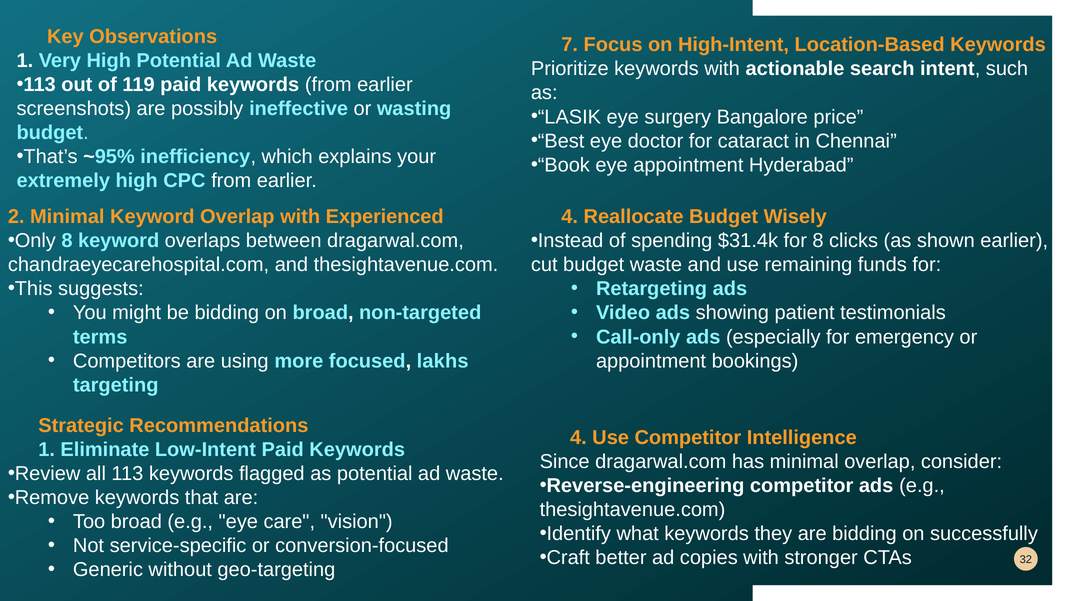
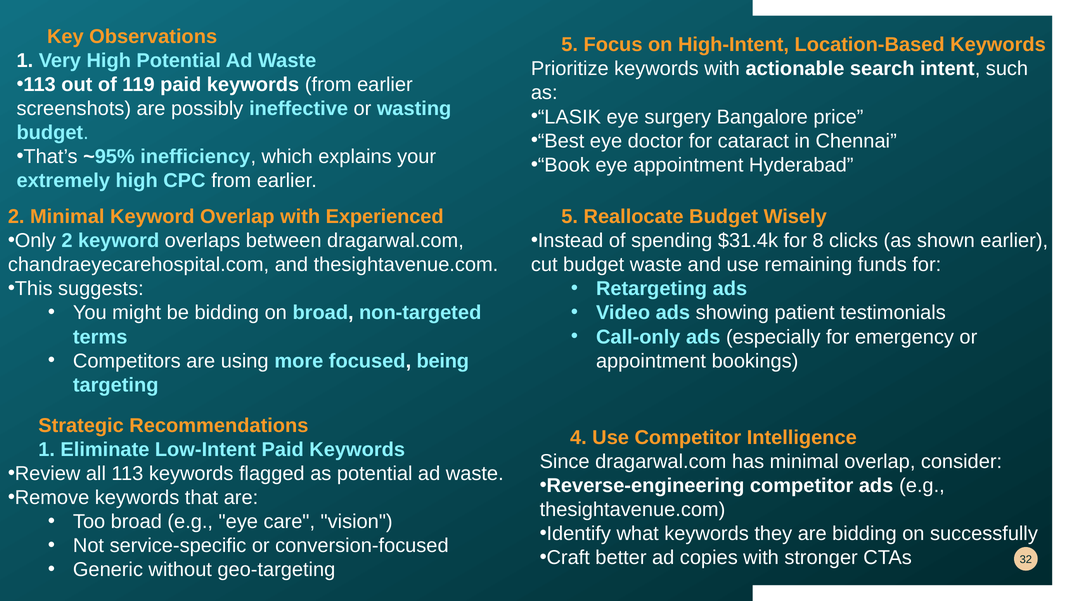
7: 7 -> 5 (570, 45)
4: 4 -> 5 (570, 217)
Only 8: 8 -> 2 (67, 241)
lakhs: lakhs -> being (443, 361)
